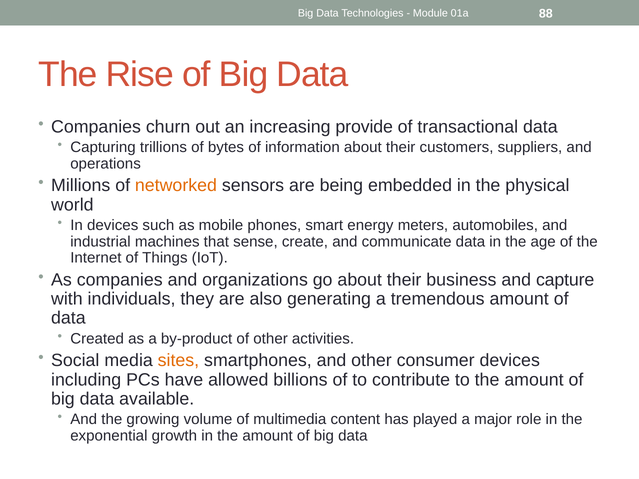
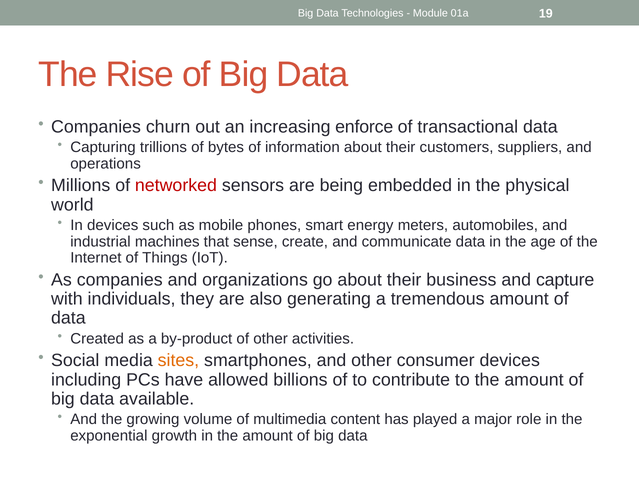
88: 88 -> 19 (546, 14)
provide: provide -> enforce (364, 127)
networked colour: orange -> red (176, 186)
